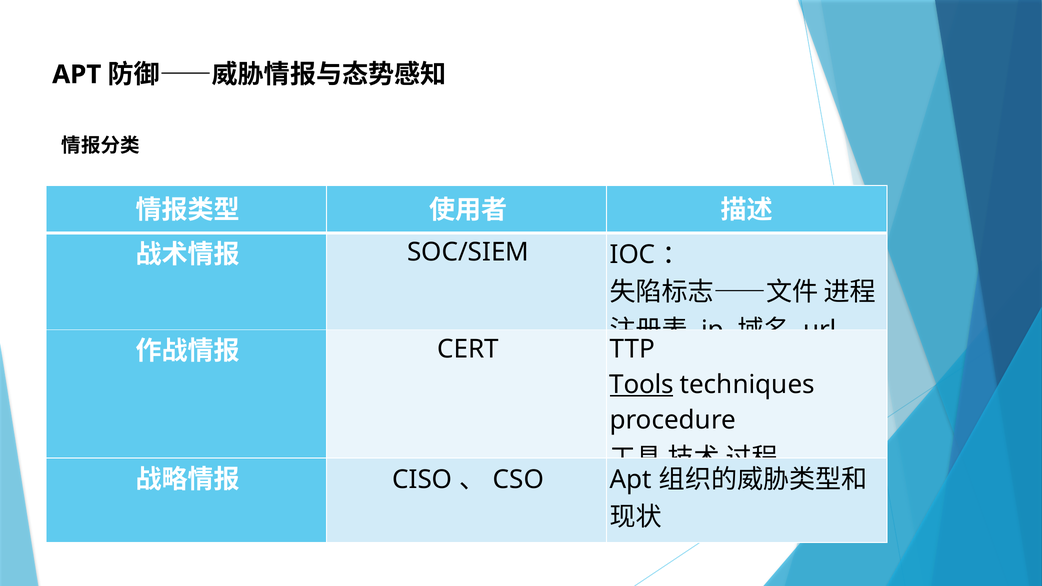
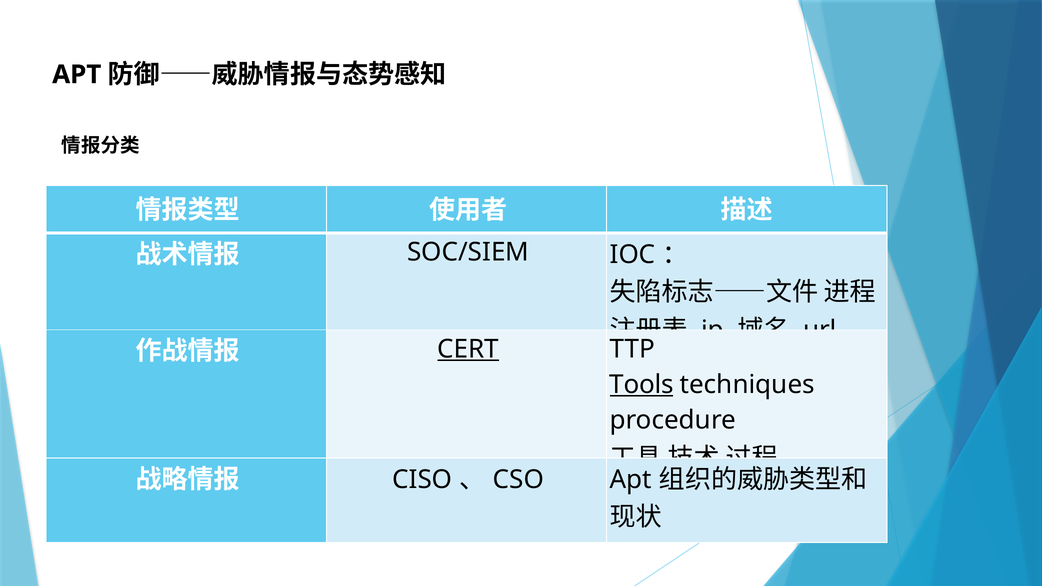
CERT underline: none -> present (468, 349)
